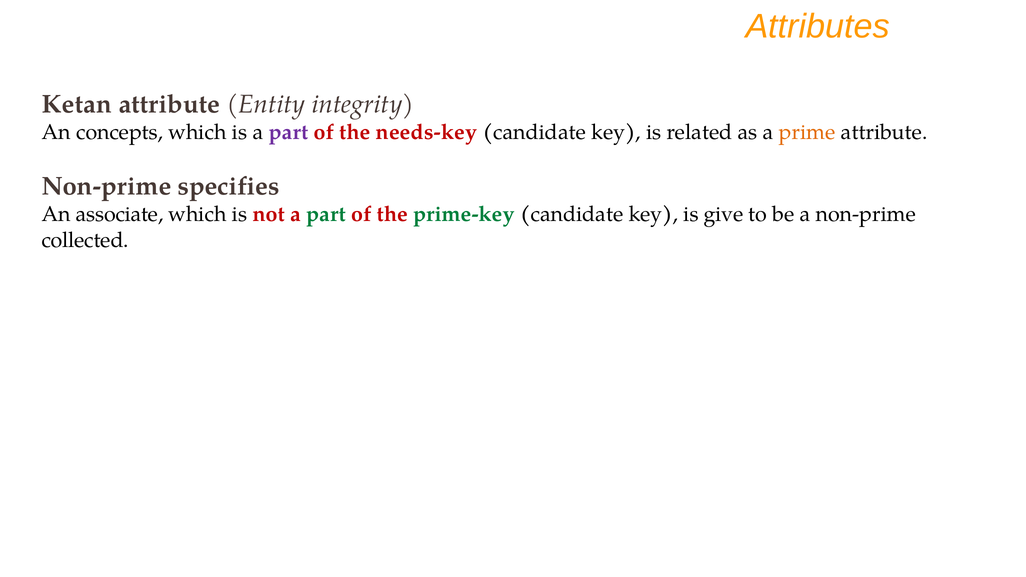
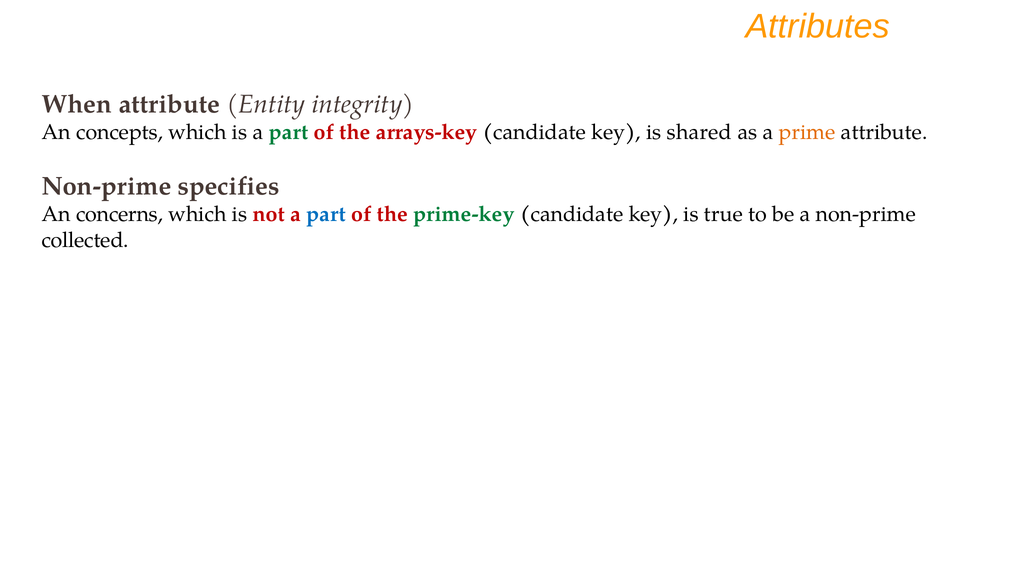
Ketan: Ketan -> When (77, 104)
part colour: purple -> green (288, 132)
needs-key: needs-key -> arrays-key (427, 132)
related: related -> shared (699, 132)
associate: associate -> concerns (120, 214)
part colour: green -> blue (326, 214)
give: give -> true (723, 214)
